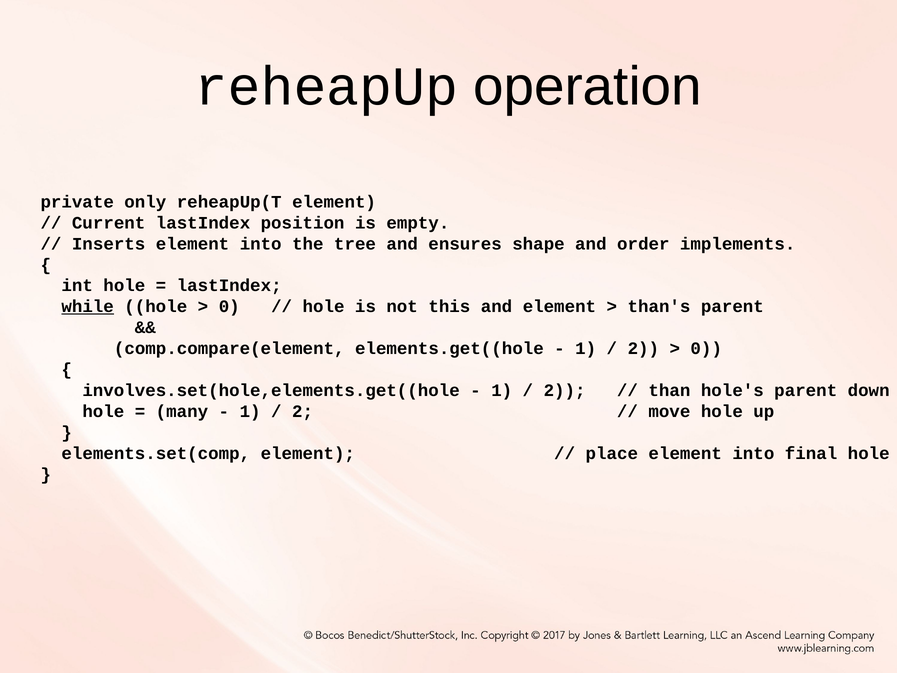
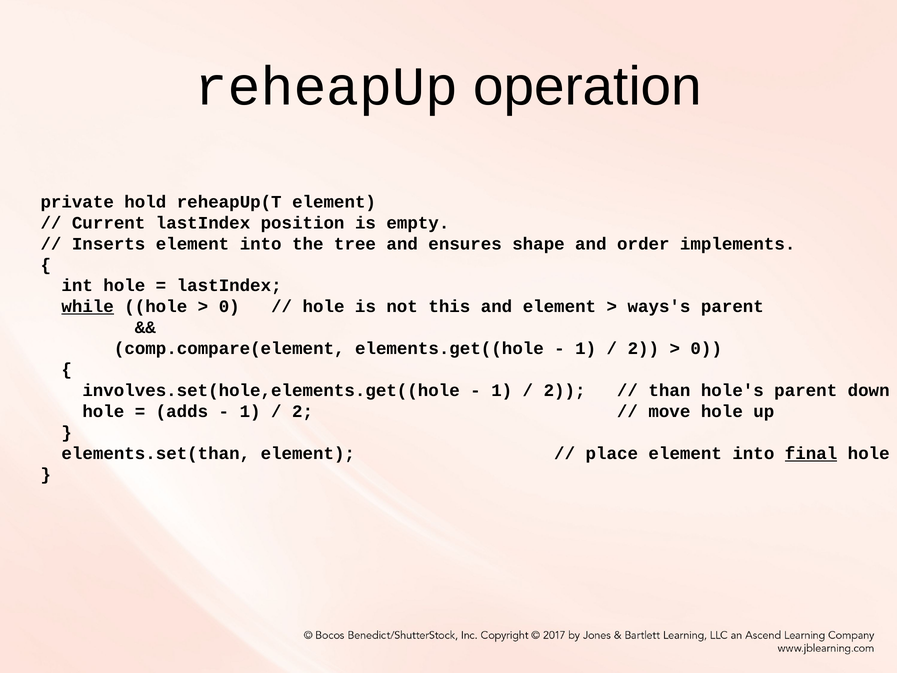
only: only -> hold (145, 202)
than's: than's -> ways's (659, 307)
many: many -> adds (182, 411)
elements.set(comp: elements.set(comp -> elements.set(than (156, 453)
final underline: none -> present (811, 453)
